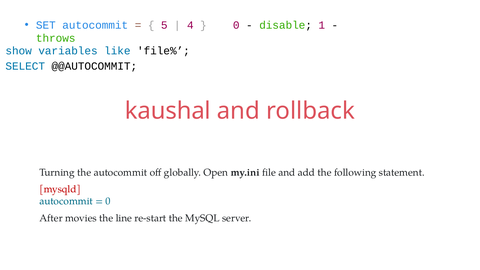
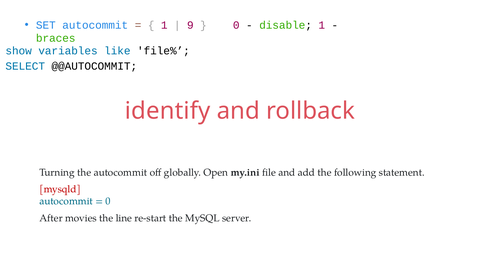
5: 5 -> 1 (164, 25)
4: 4 -> 9 (190, 25)
throws: throws -> braces (56, 38)
kaushal: kaushal -> identify (168, 111)
